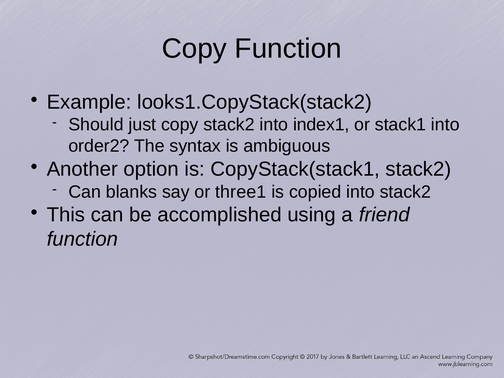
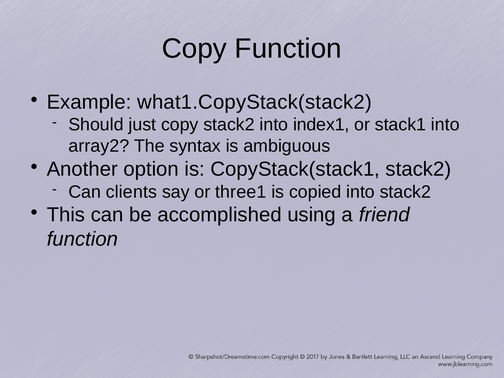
looks1.CopyStack(stack2: looks1.CopyStack(stack2 -> what1.CopyStack(stack2 (255, 102)
order2: order2 -> array2 (99, 146)
blanks: blanks -> clients (131, 192)
